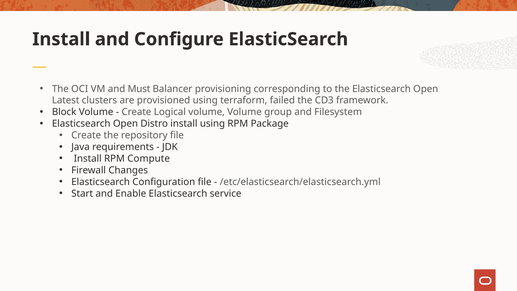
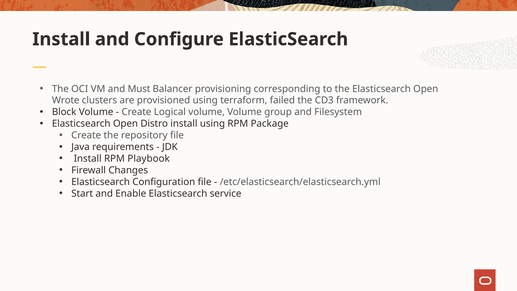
Latest: Latest -> Wrote (66, 100)
Compute: Compute -> Playbook (149, 159)
